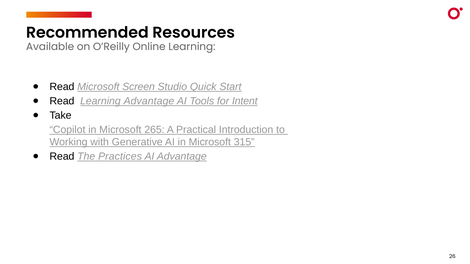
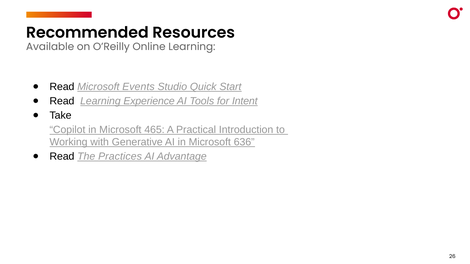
Screen: Screen -> Events (138, 87)
Learning Advantage: Advantage -> Experience (149, 101)
265: 265 -> 465 (154, 130)
315: 315 -> 636 (244, 142)
